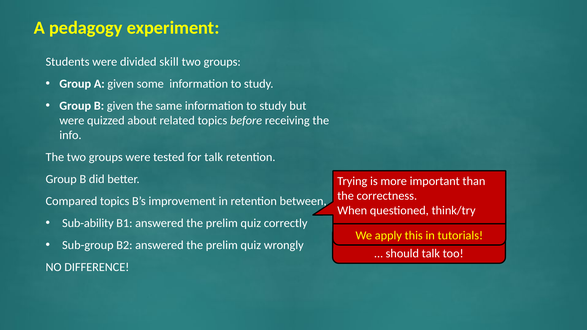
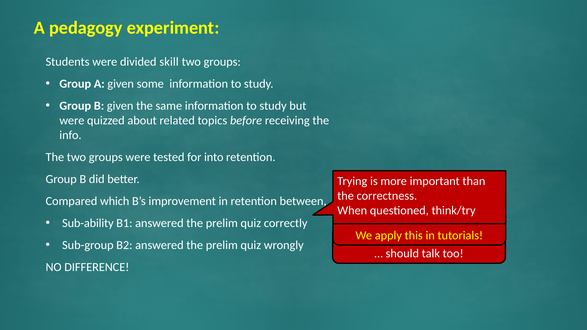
for talk: talk -> into (214, 157)
Compared topics: topics -> which (115, 201)
